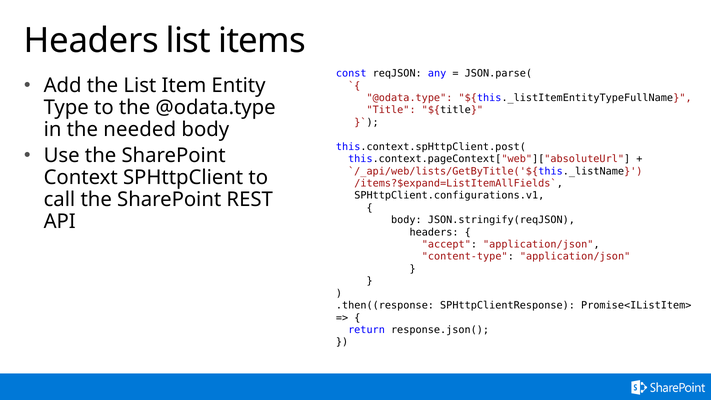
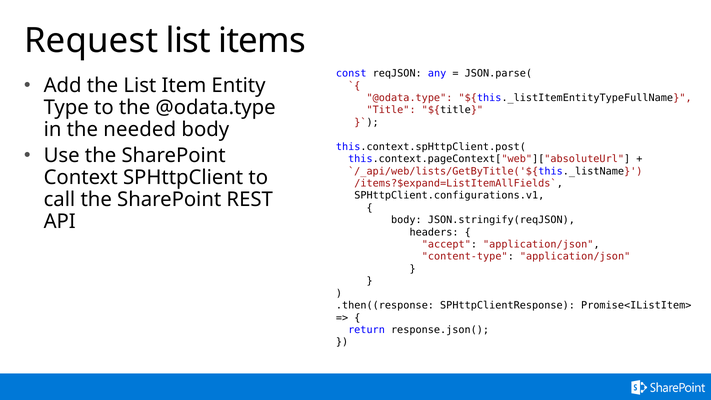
Headers: Headers -> Request (91, 41)
